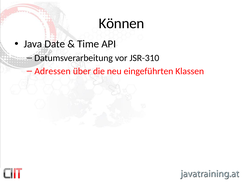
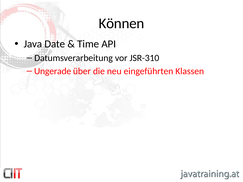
Adressen: Adressen -> Ungerade (53, 71)
